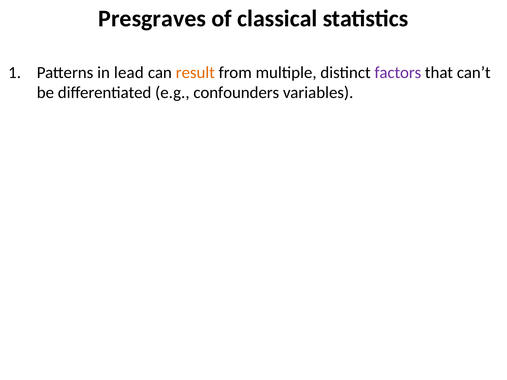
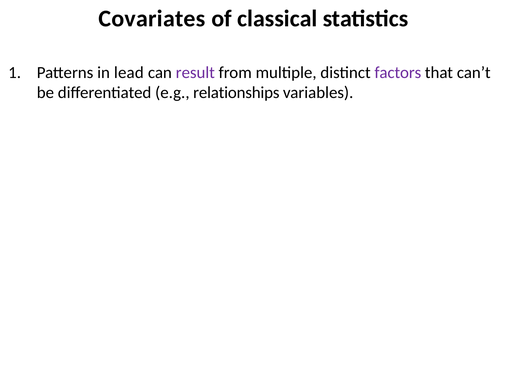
Presgraves: Presgraves -> Covariates (152, 19)
result colour: orange -> purple (195, 72)
confounders: confounders -> relationships (236, 93)
